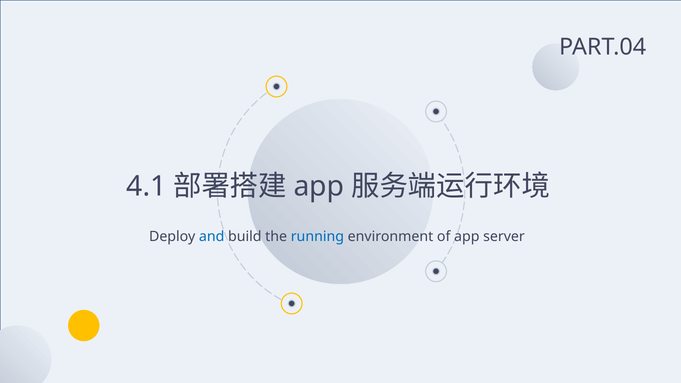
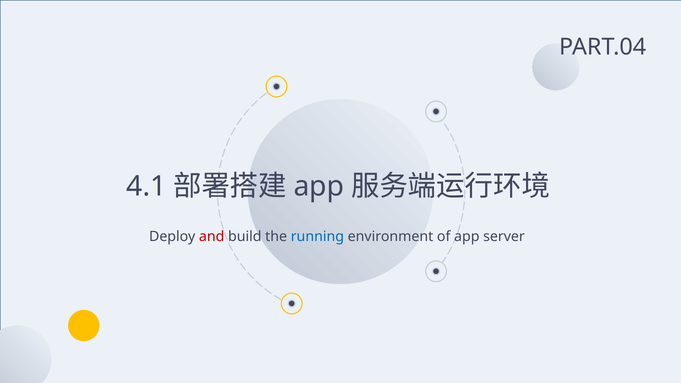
and colour: blue -> red (212, 236)
